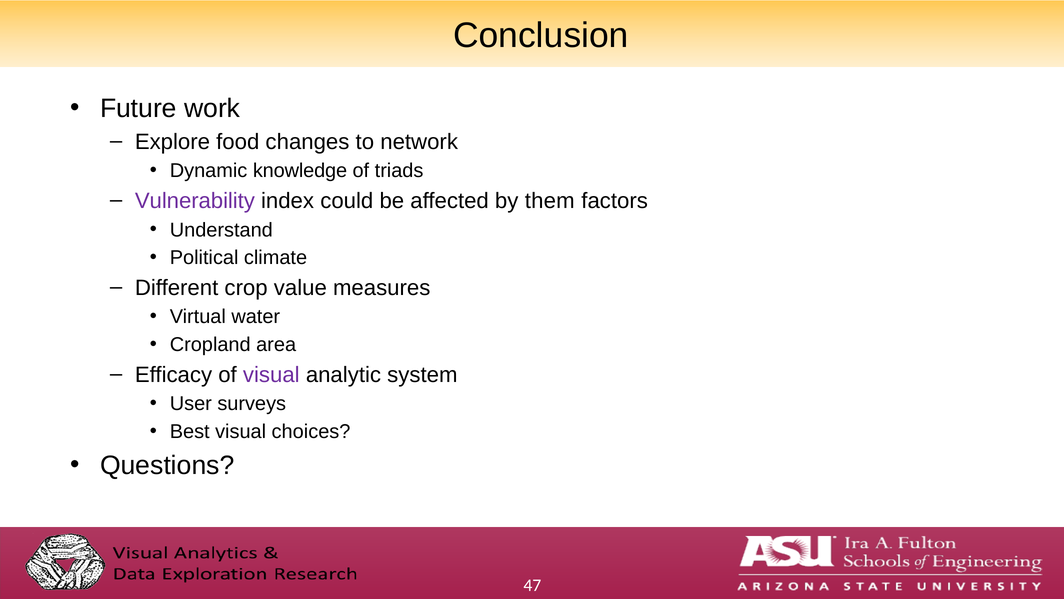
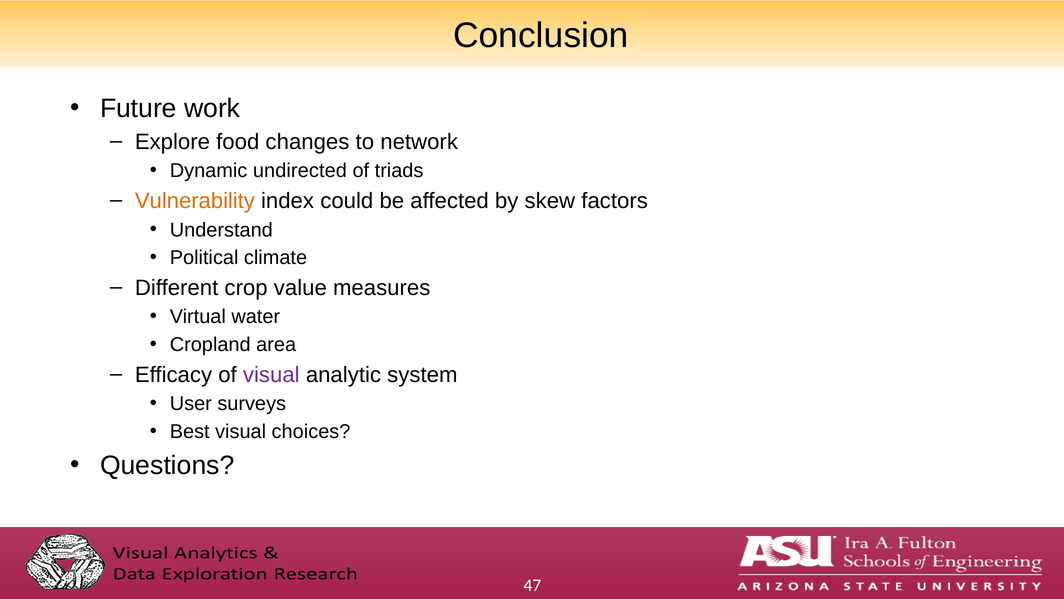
knowledge: knowledge -> undirected (300, 171)
Vulnerability colour: purple -> orange (195, 201)
them: them -> skew (550, 201)
